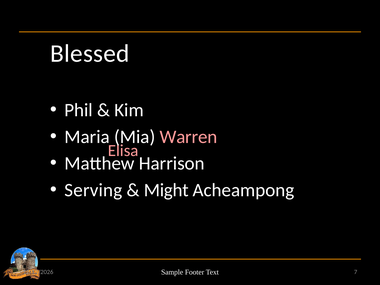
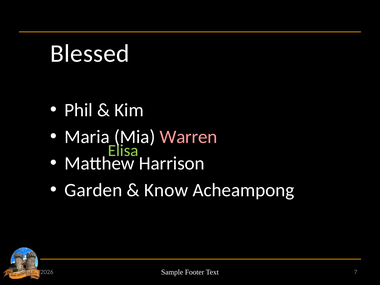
Elisa colour: pink -> light green (123, 151)
Serving: Serving -> Garden (93, 190)
Might: Might -> Know (166, 190)
